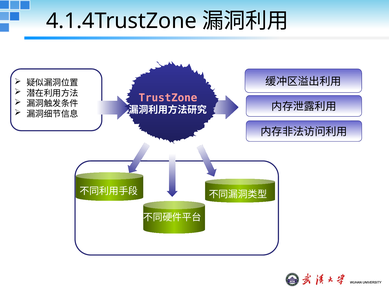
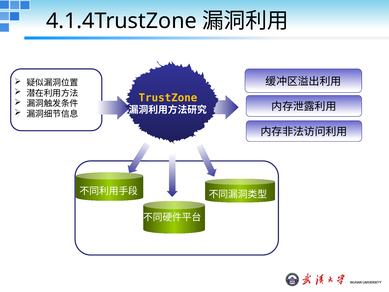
TrustZone colour: pink -> yellow (168, 98)
